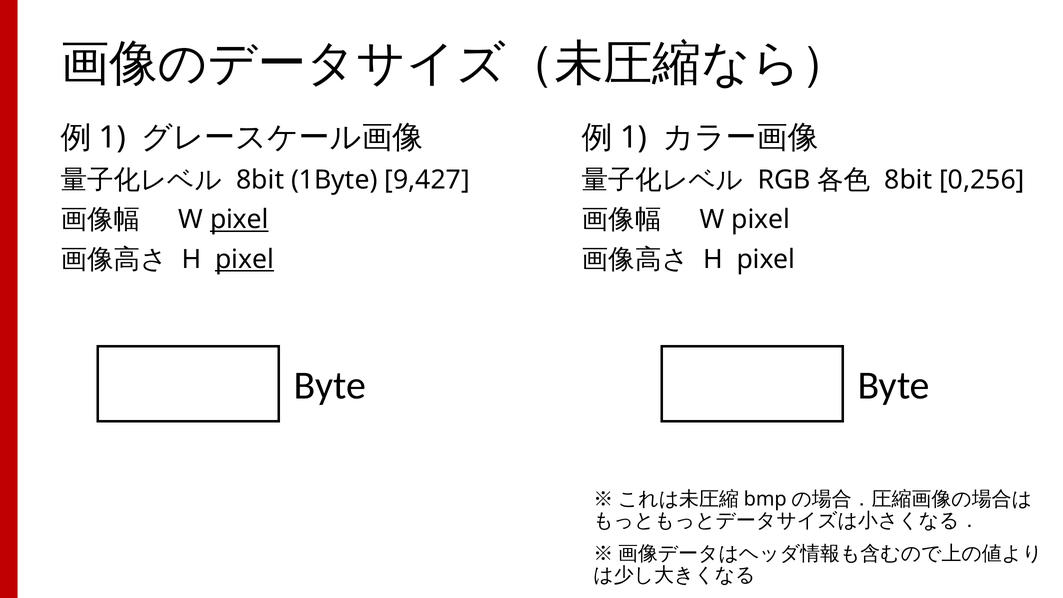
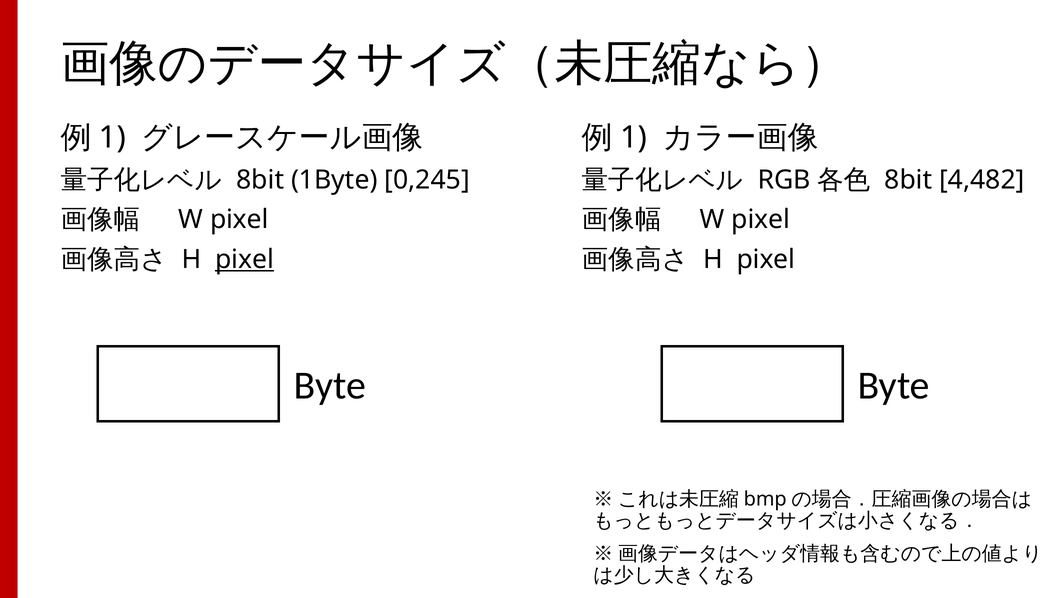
9,427: 9,427 -> 0,245 (427, 180)
0,256: 0,256 -> 4,482 (982, 180)
pixel underline: present -> none (239, 220)
